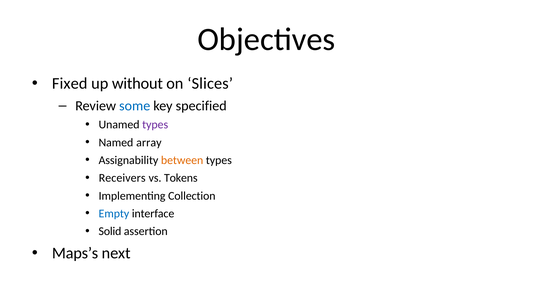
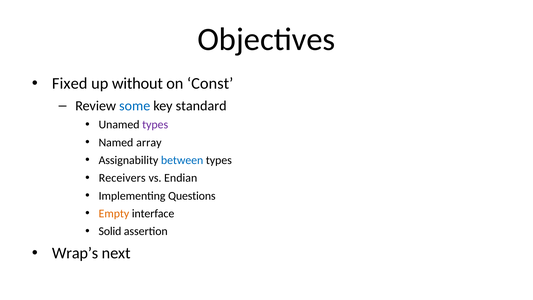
Slices: Slices -> Const (210, 84)
specified: specified -> standard (201, 106)
between colour: orange -> blue (182, 160)
Tokens: Tokens -> Endian (181, 178)
Collection: Collection -> Questions (192, 196)
Empty colour: blue -> orange (114, 213)
Maps’s: Maps’s -> Wrap’s (75, 253)
